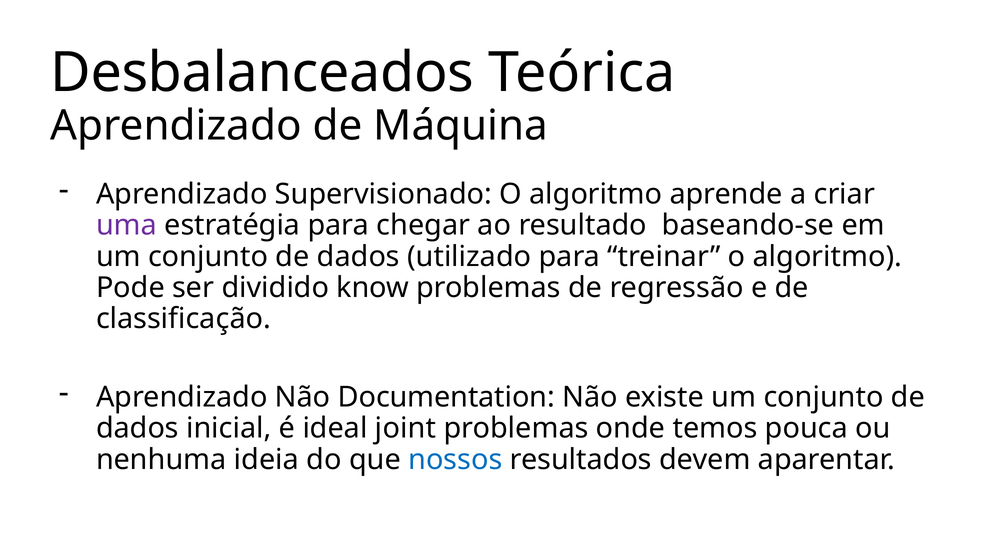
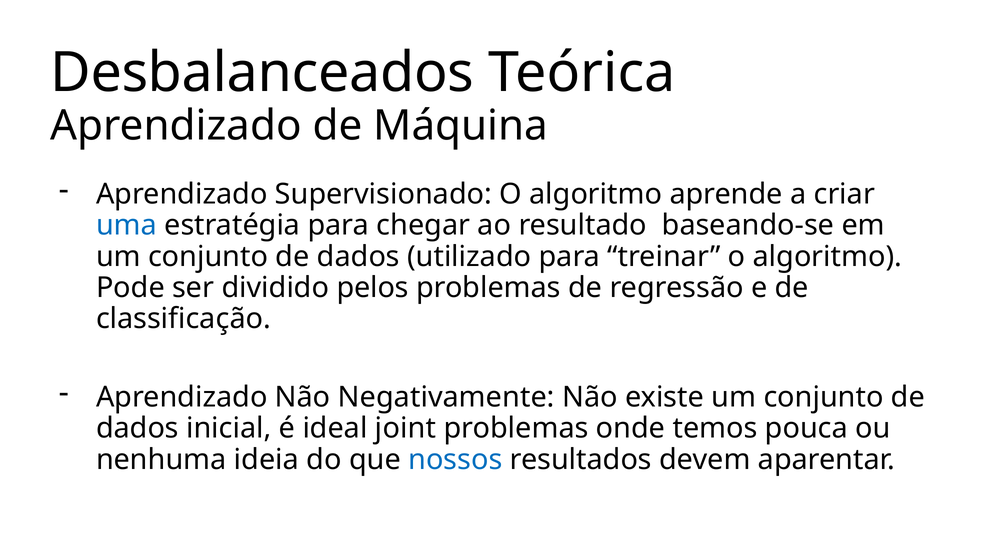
uma colour: purple -> blue (126, 225)
know: know -> pelos (373, 287)
Documentation: Documentation -> Negativamente (446, 397)
